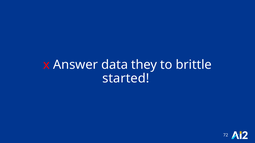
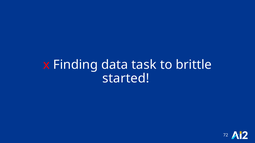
Answer: Answer -> Finding (76, 65)
they: they -> task (144, 65)
